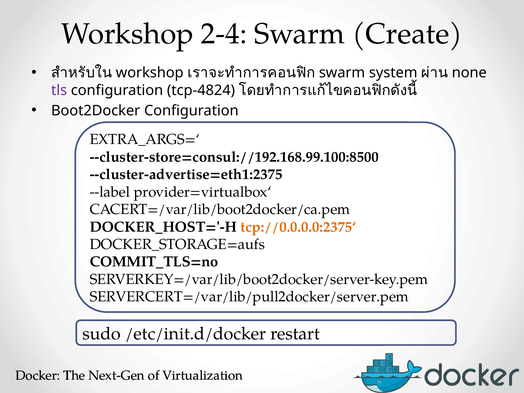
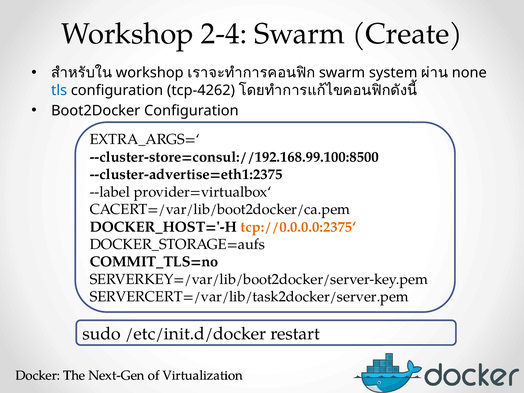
tls colour: purple -> blue (59, 90)
tcp-4824: tcp-4824 -> tcp-4262 (201, 90)
SERVERCERT=/var/lib/pull2docker/server.pem: SERVERCERT=/var/lib/pull2docker/server.pem -> SERVERCERT=/var/lib/task2docker/server.pem (249, 297)
